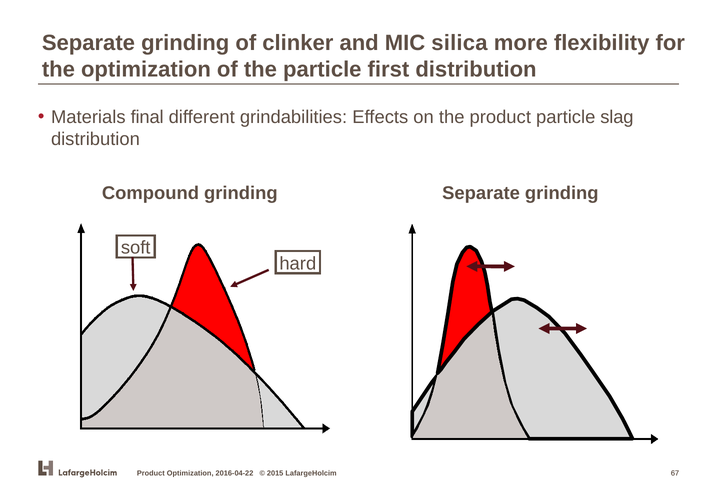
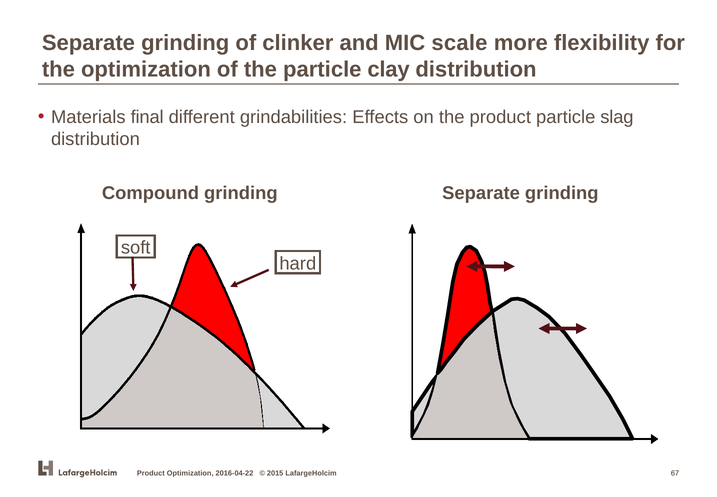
silica: silica -> scale (459, 43)
first: first -> clay (389, 69)
